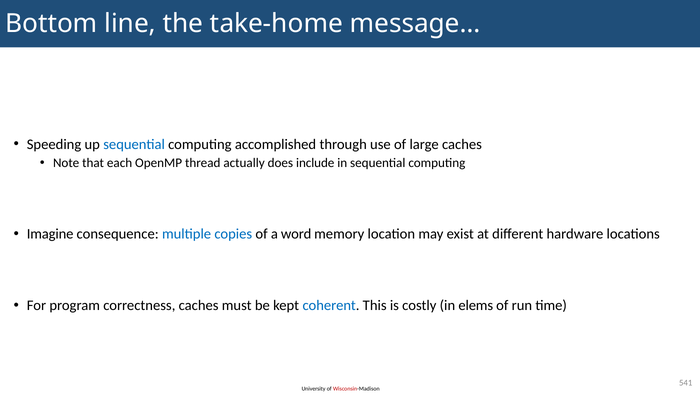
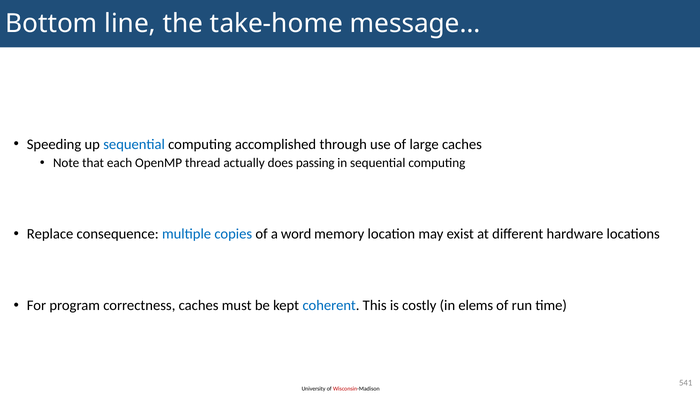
include: include -> passing (315, 163)
Imagine: Imagine -> Replace (50, 234)
